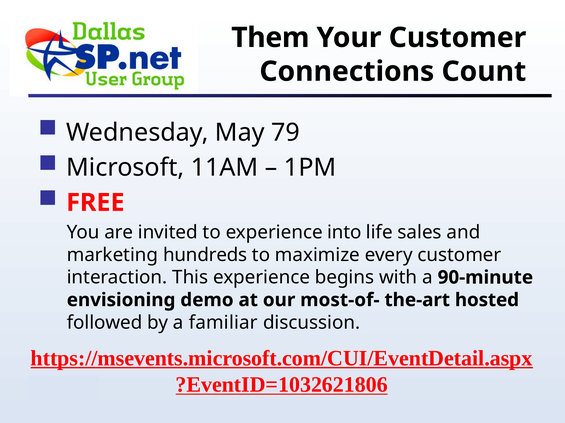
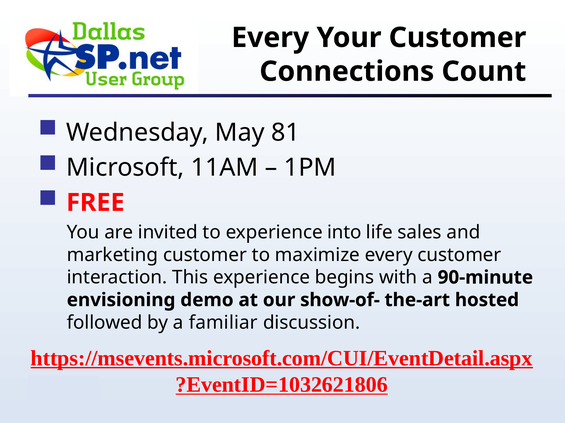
Them: Them -> Every (270, 38)
79: 79 -> 81 (286, 133)
marketing hundreds: hundreds -> customer (205, 255)
most-of-: most-of- -> show-of- (340, 300)
